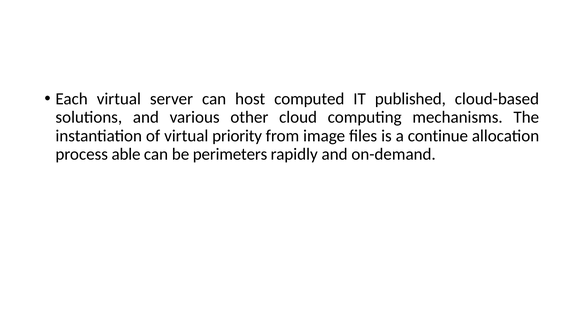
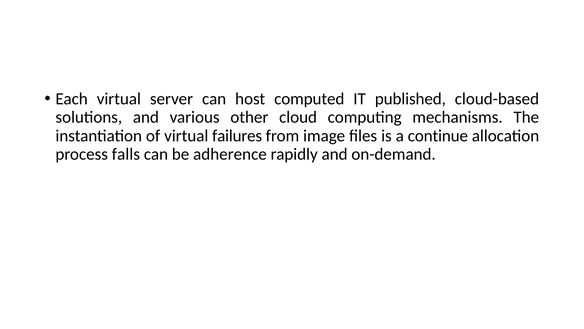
priority: priority -> failures (237, 136)
able: able -> falls (126, 154)
perimeters: perimeters -> adherence (230, 154)
